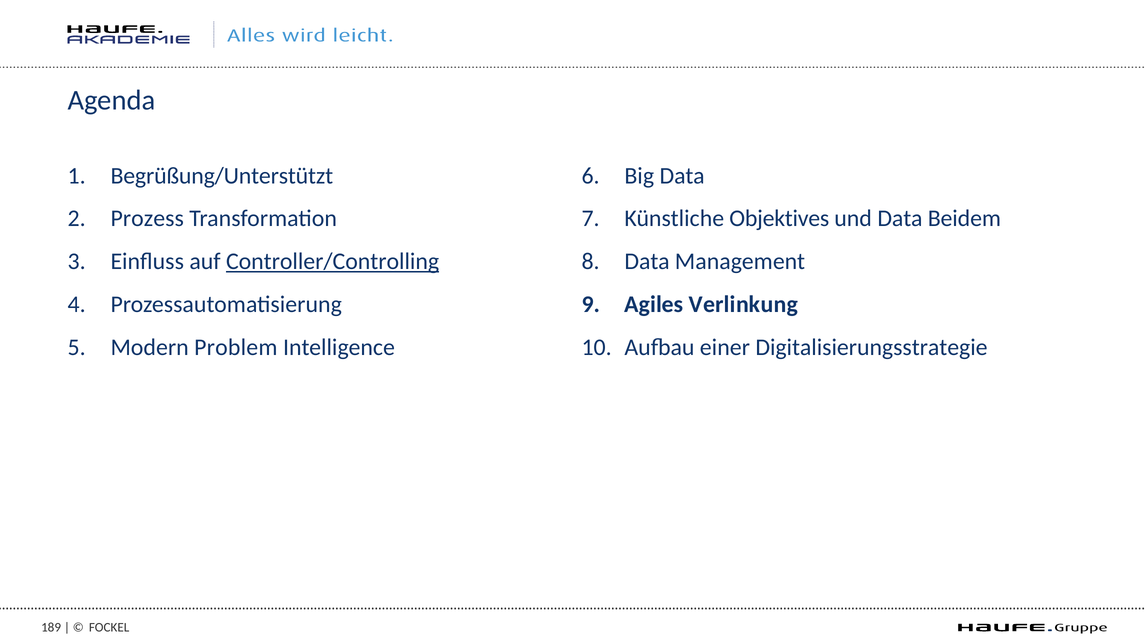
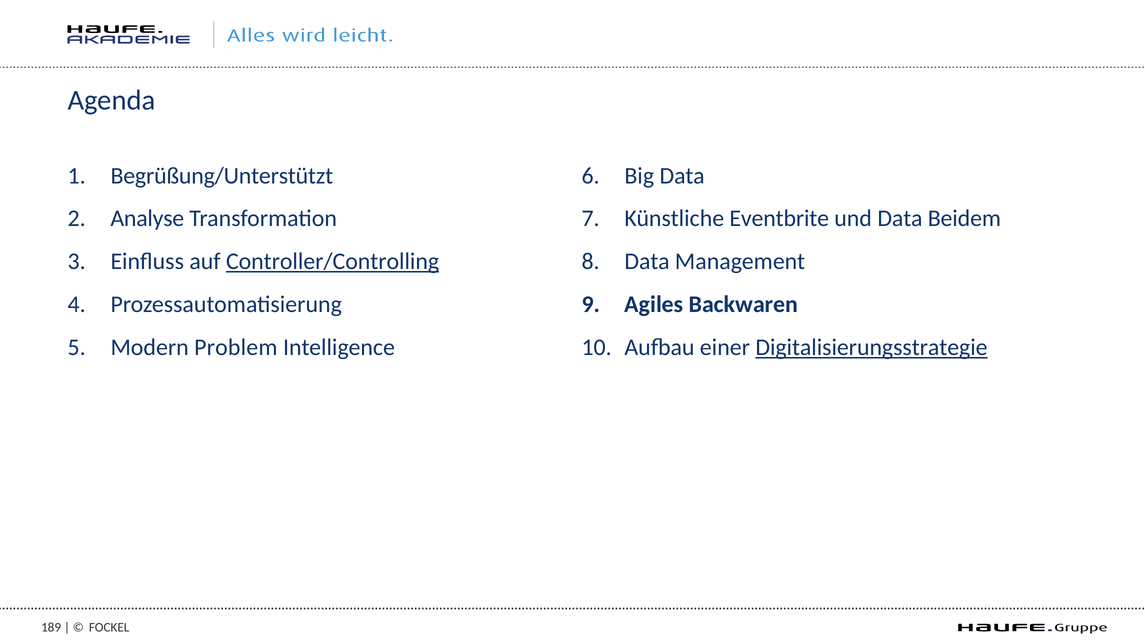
Prozess: Prozess -> Analyse (147, 219)
Objektives: Objektives -> Eventbrite (779, 219)
Verlinkung: Verlinkung -> Backwaren (743, 304)
Digitalisierungsstrategie underline: none -> present (871, 347)
